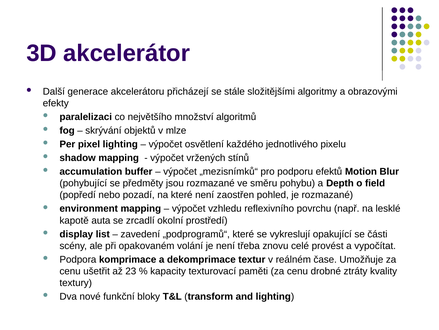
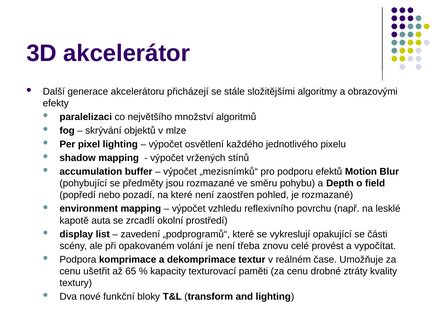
23: 23 -> 65 (131, 271)
